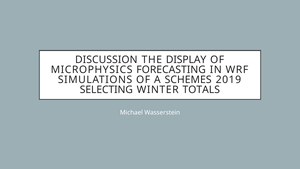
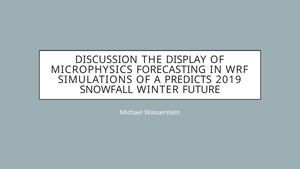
SCHEMES: SCHEMES -> PREDICTS (188, 80)
SELECTING: SELECTING -> SNOWFALL (106, 90)
TOTALS: TOTALS -> FUTURE (201, 90)
